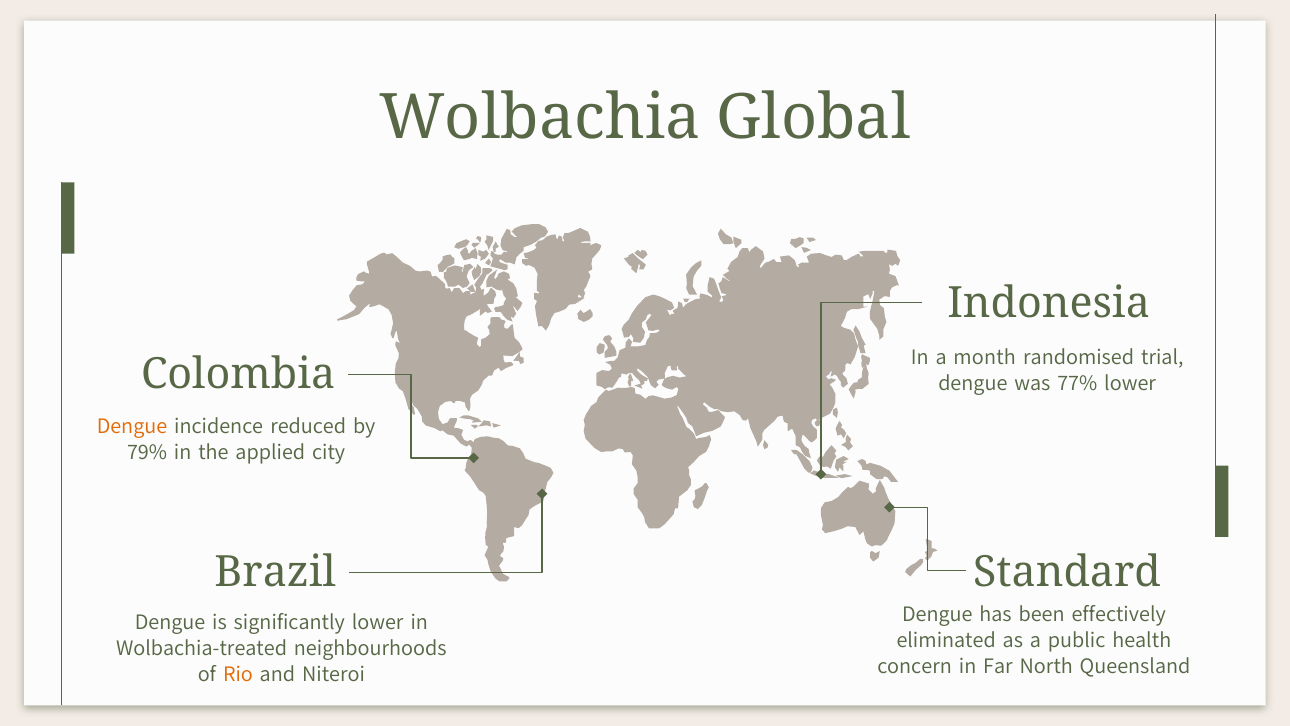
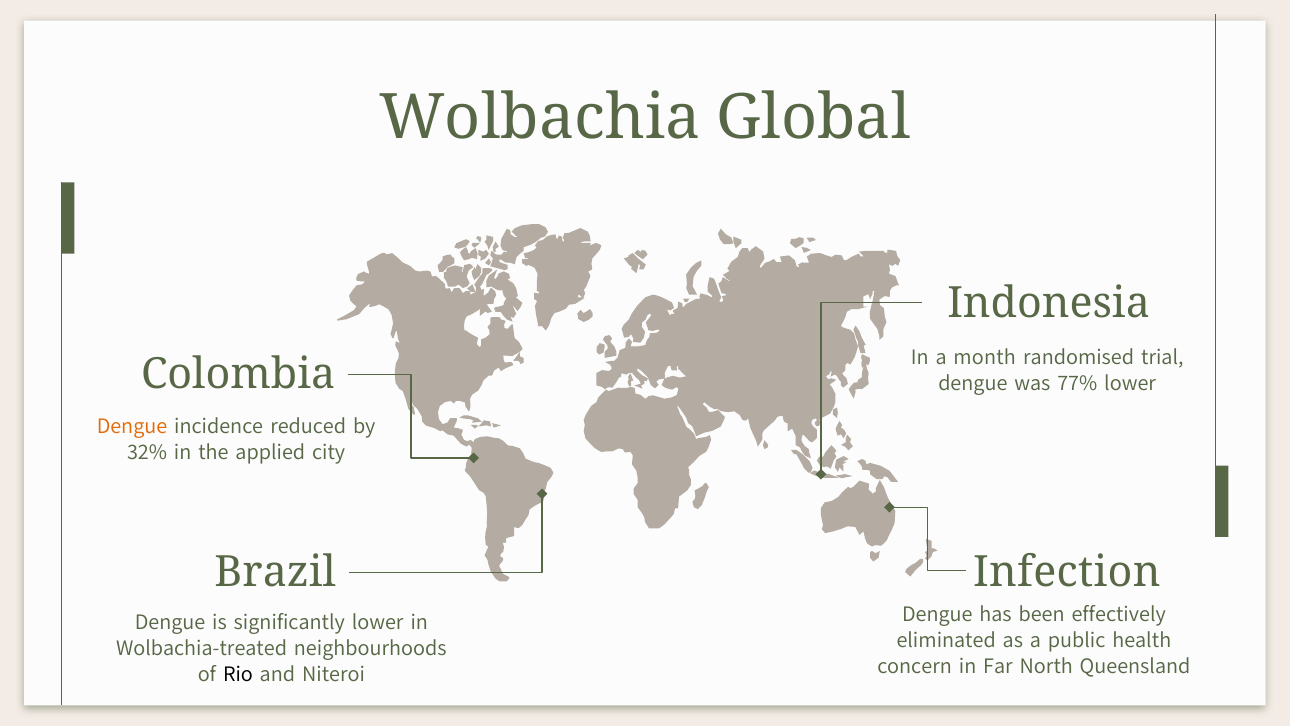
79%: 79% -> 32% (147, 452)
Standard: Standard -> Infection (1067, 572)
Rio colour: orange -> black (238, 674)
